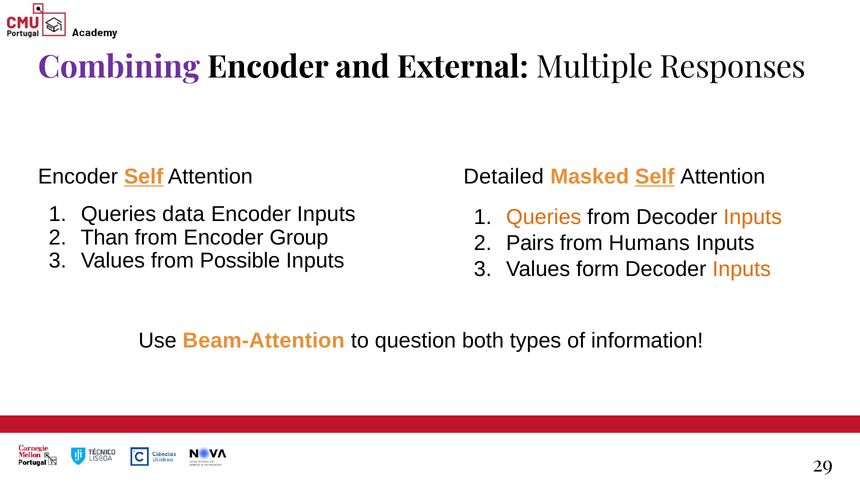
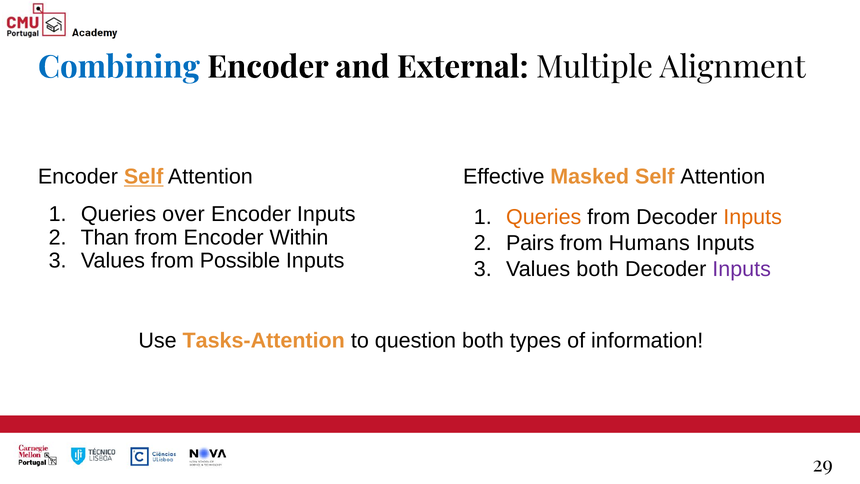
Combining colour: purple -> blue (119, 67)
Responses: Responses -> Alignment (733, 67)
Detailed: Detailed -> Effective (504, 177)
Self underline: present -> none (655, 177)
data: data -> over (183, 214)
Group: Group -> Within (299, 237)
Values form: form -> both (598, 269)
Inputs colour: orange -> purple (742, 269)
Beam-Attention: Beam-Attention -> Tasks-Attention (264, 341)
